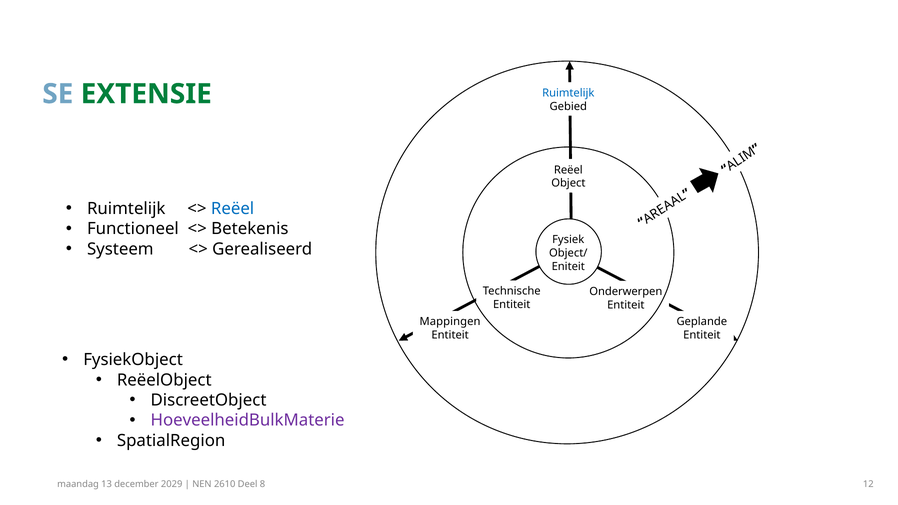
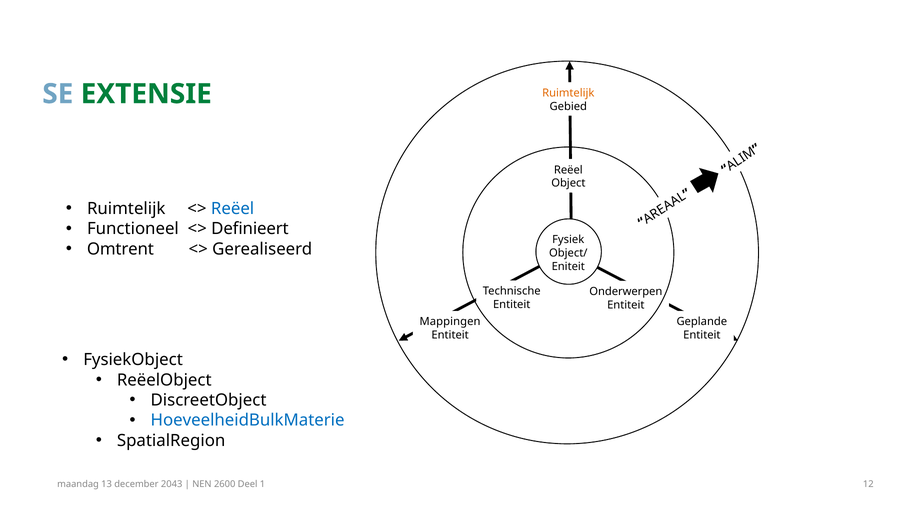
Ruimtelijk colour: blue -> orange (568, 93)
Betekenis: Betekenis -> Definieert (250, 229)
Systeem: Systeem -> Omtrent (120, 249)
HoeveelheidBulkMaterie colour: purple -> blue (248, 420)
2029: 2029 -> 2043 (172, 484)
2610: 2610 -> 2600 (225, 484)
8: 8 -> 1 (262, 484)
